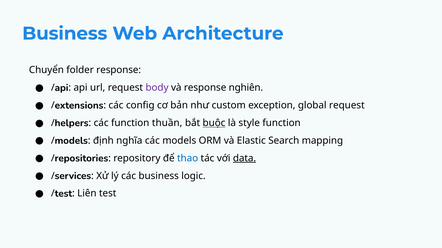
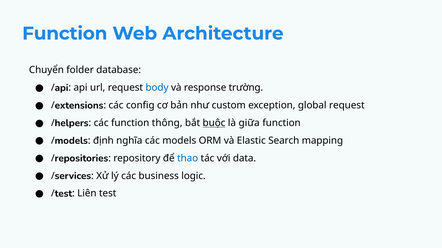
Business: Business -> Function (65, 34)
folder response: response -> database (119, 70)
body colour: purple -> blue (157, 88)
nghiên: nghiên -> trường (246, 88)
thuần: thuần -> thông (167, 123)
style: style -> giữa (249, 123)
data underline: present -> none (245, 159)
